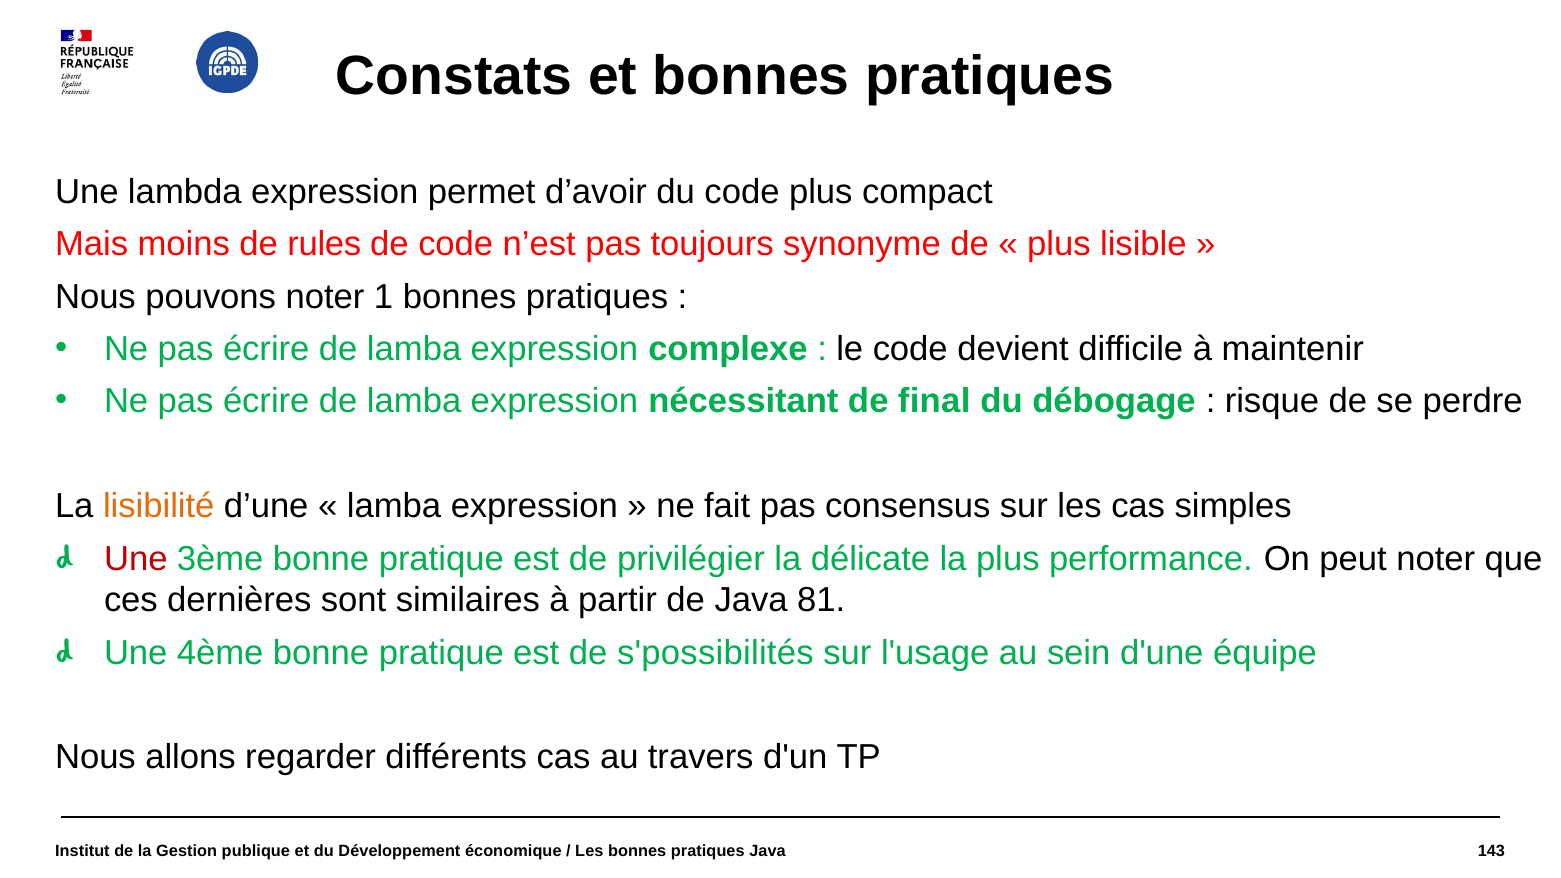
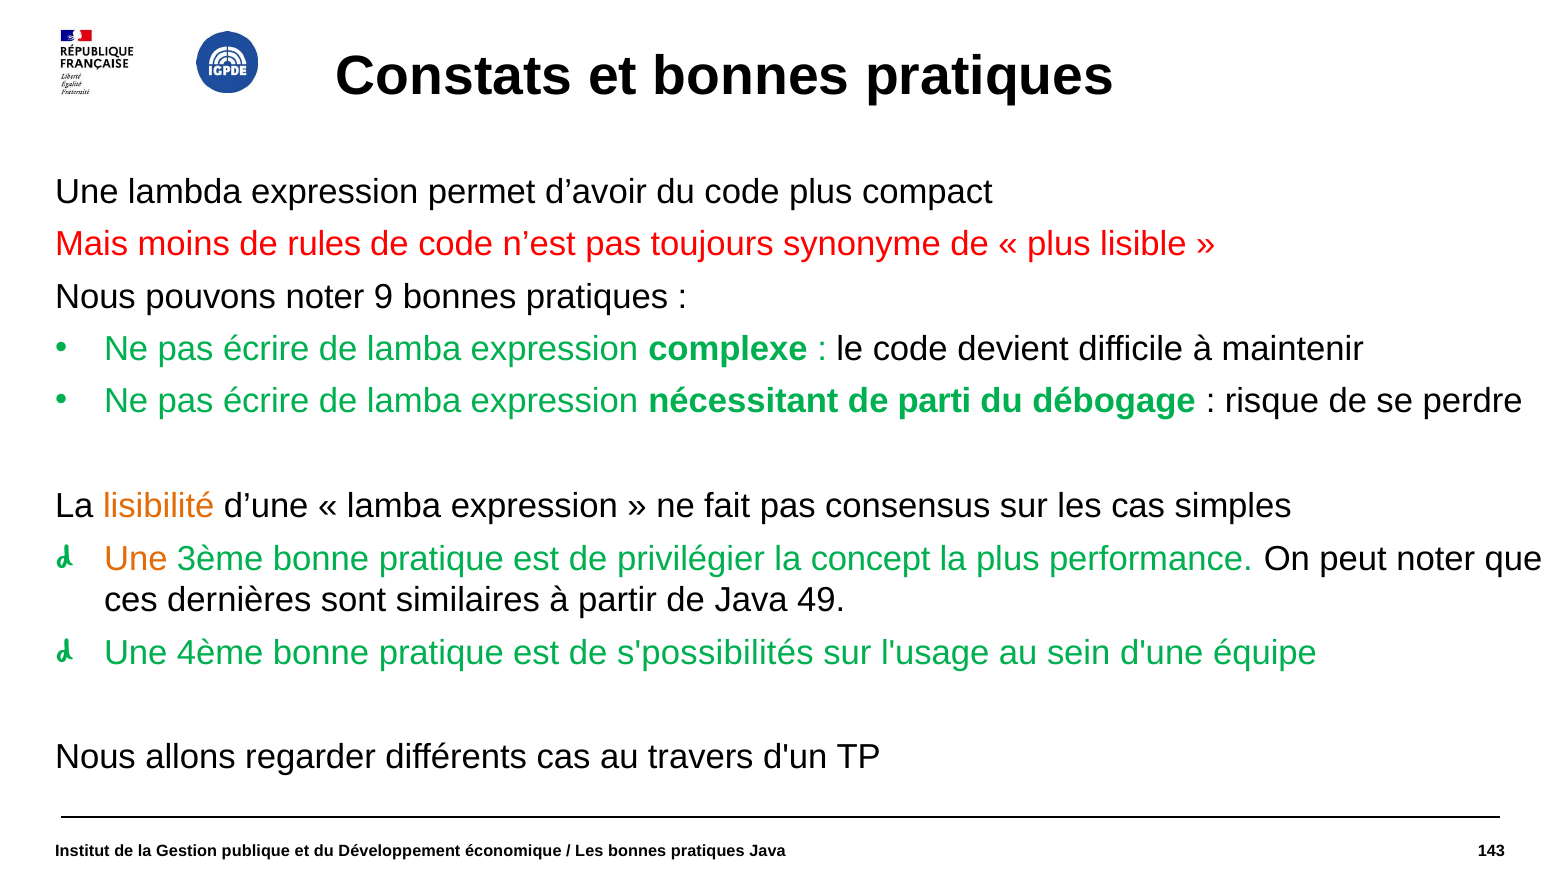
1: 1 -> 9 (384, 297)
final: final -> parti (935, 401)
Une colour: red -> orange (136, 559)
délicate: délicate -> concept (871, 559)
81: 81 -> 49 (821, 600)
